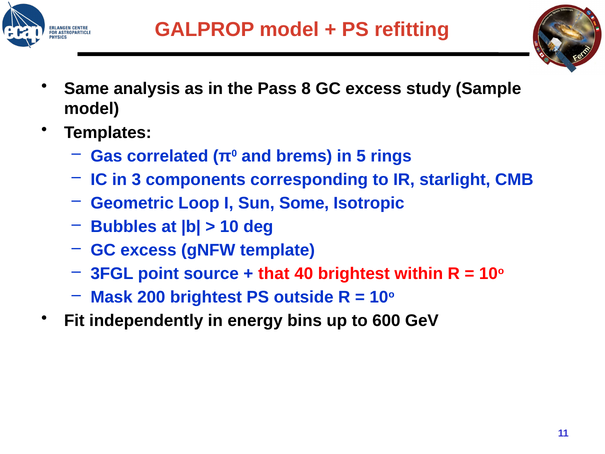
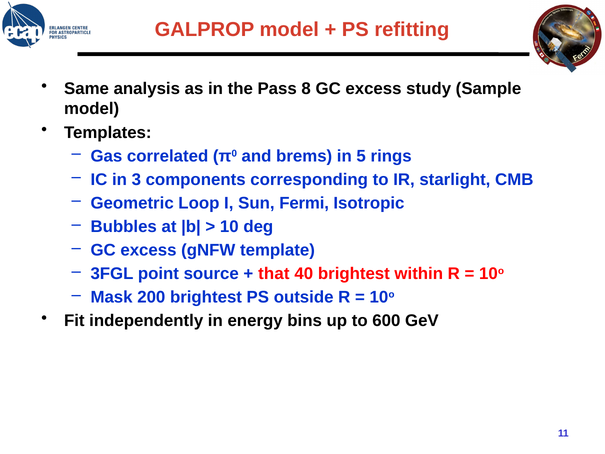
Some: Some -> Fermi (304, 203)
